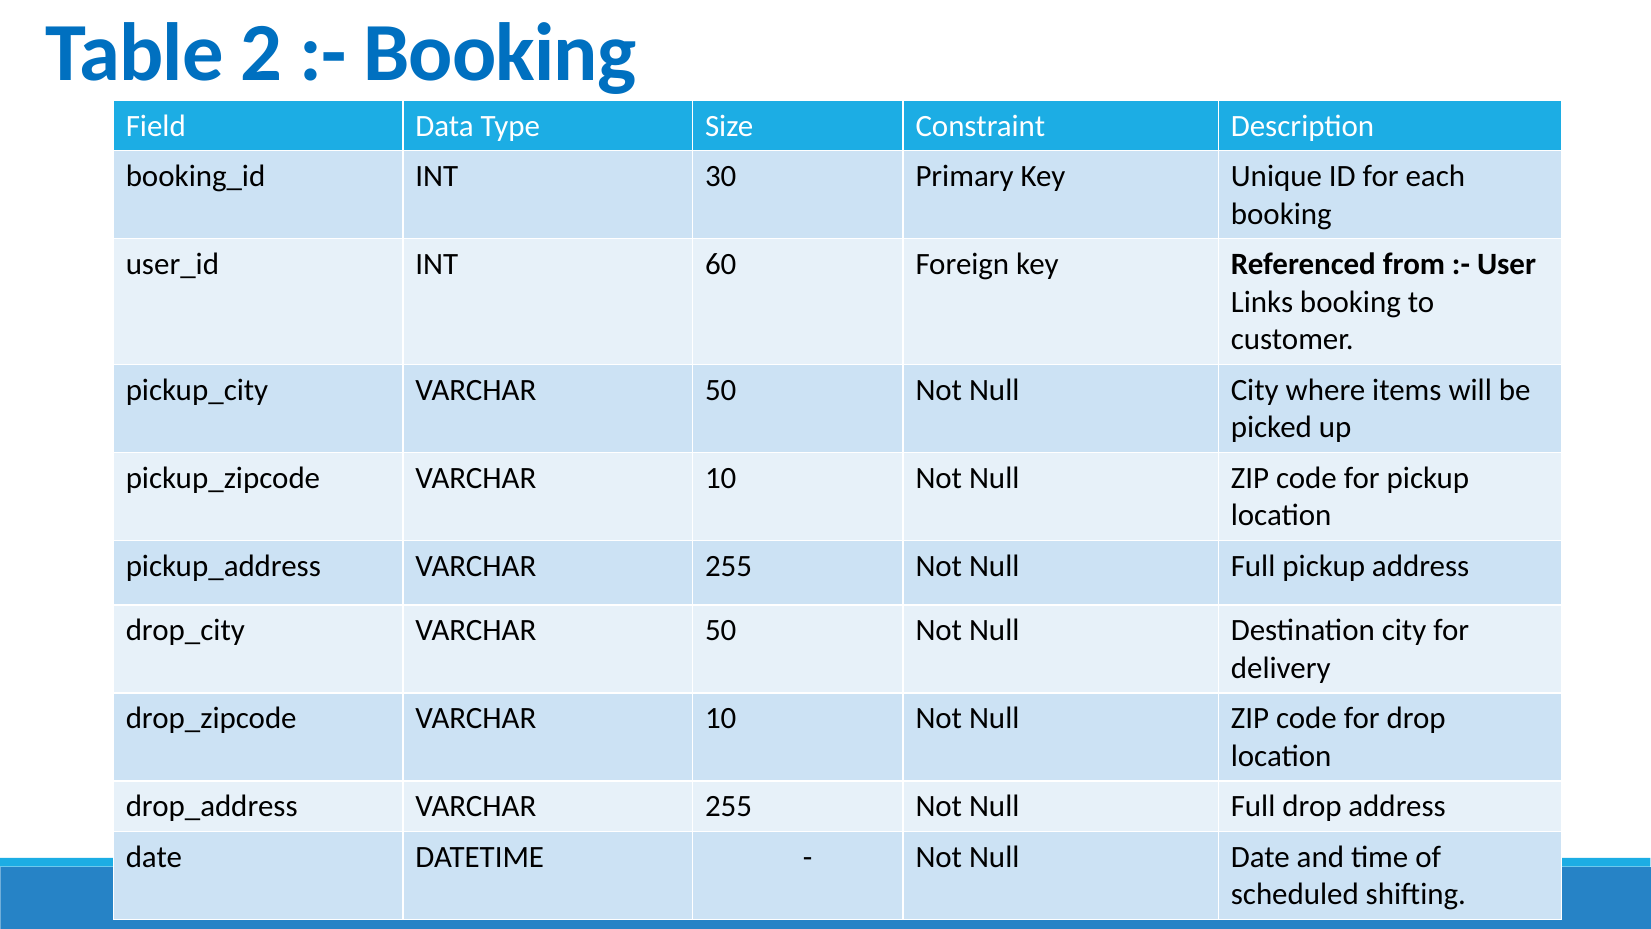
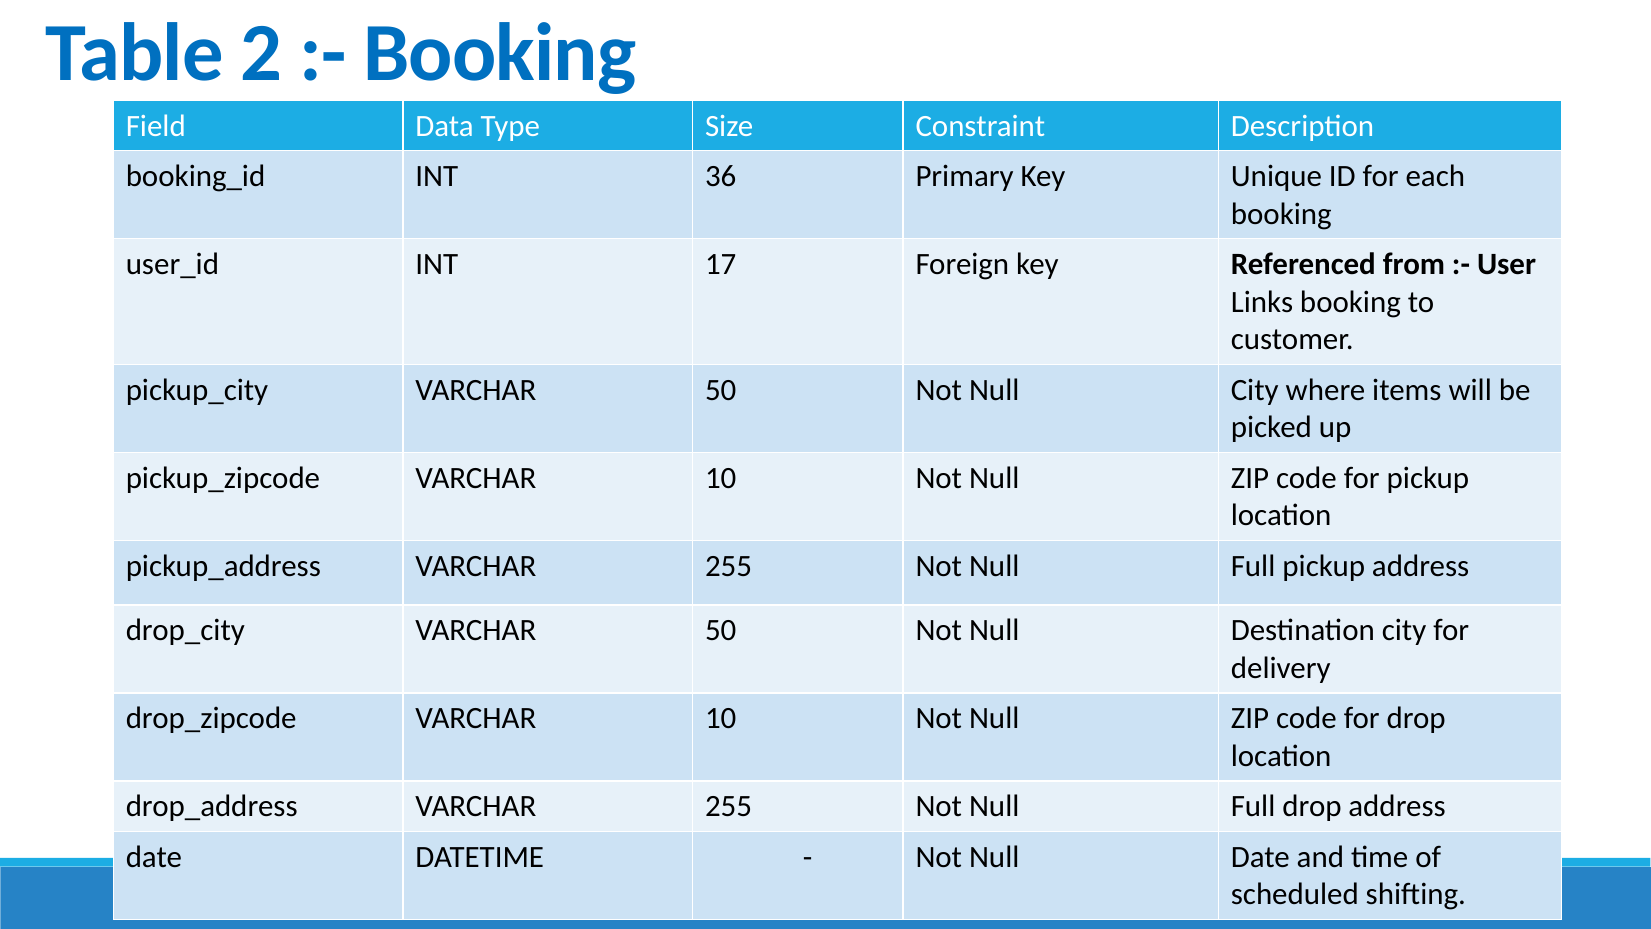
30: 30 -> 36 (721, 176)
60: 60 -> 17 (721, 264)
